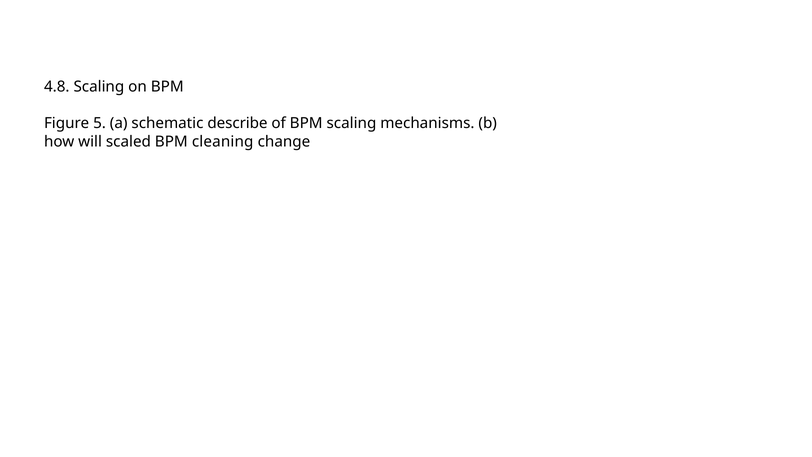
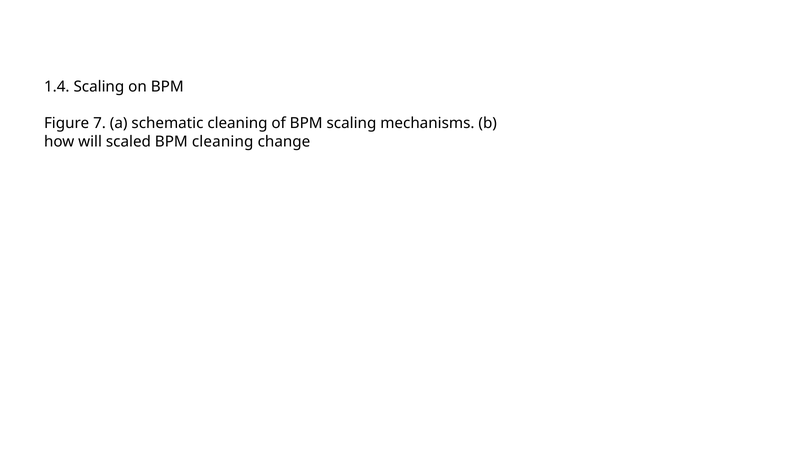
4.8: 4.8 -> 1.4 (57, 87)
5: 5 -> 7 (100, 123)
schematic describe: describe -> cleaning (237, 123)
